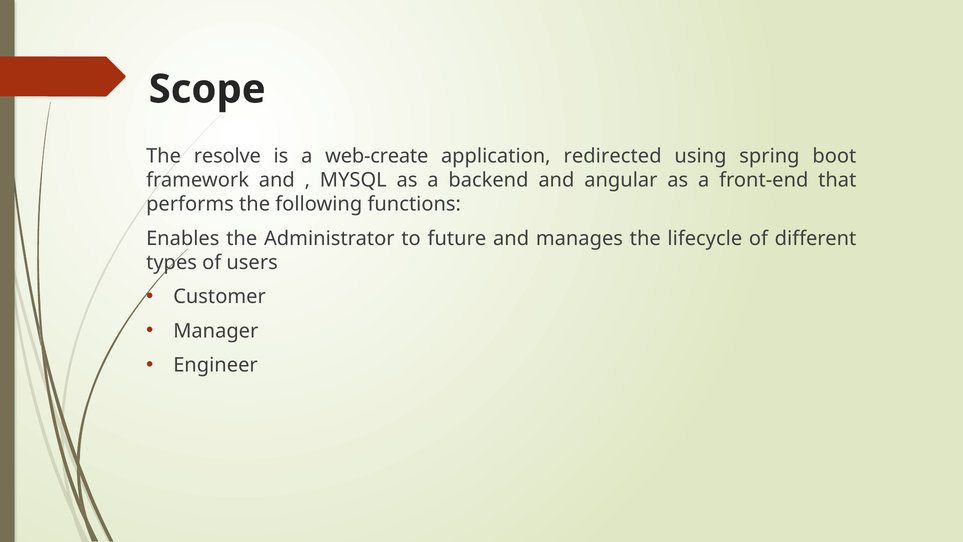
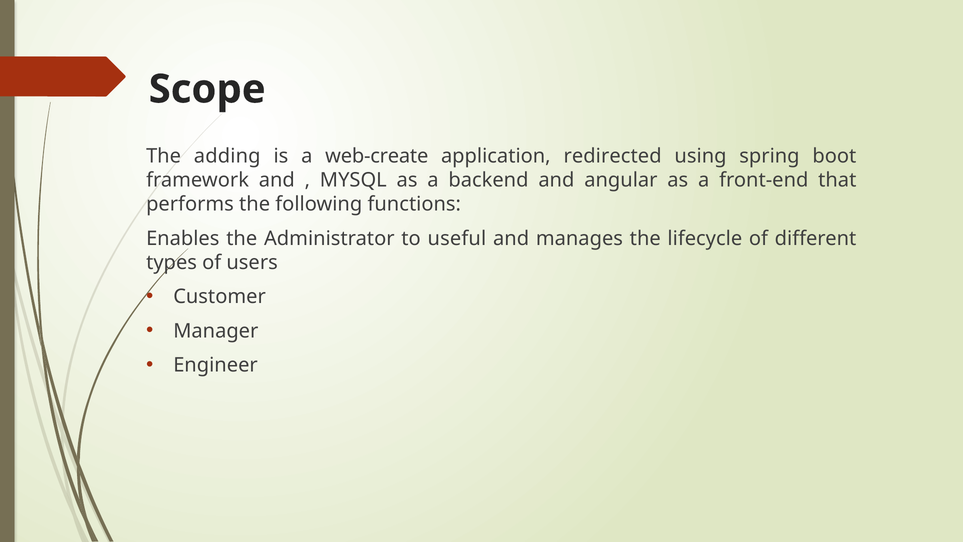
resolve: resolve -> adding (227, 156)
future: future -> useful (457, 238)
